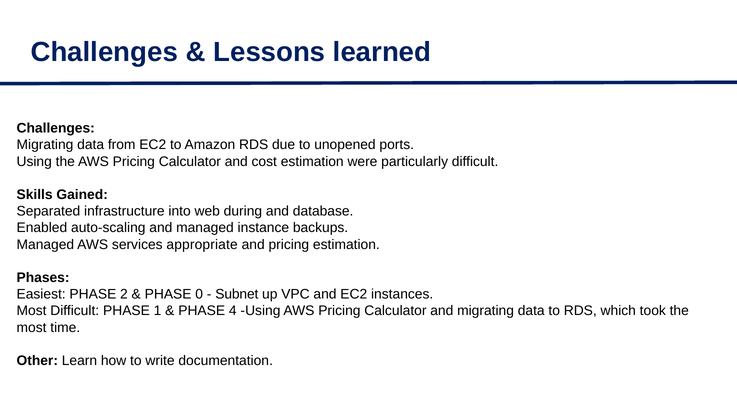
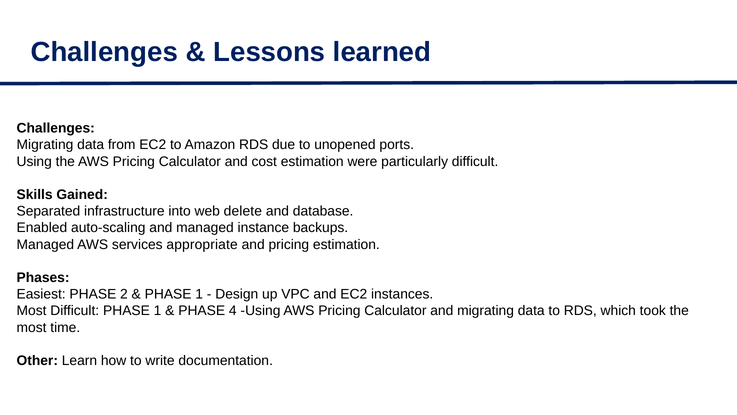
during: during -> delete (243, 211)
0: 0 -> 1 (199, 294)
Subnet: Subnet -> Design (237, 294)
